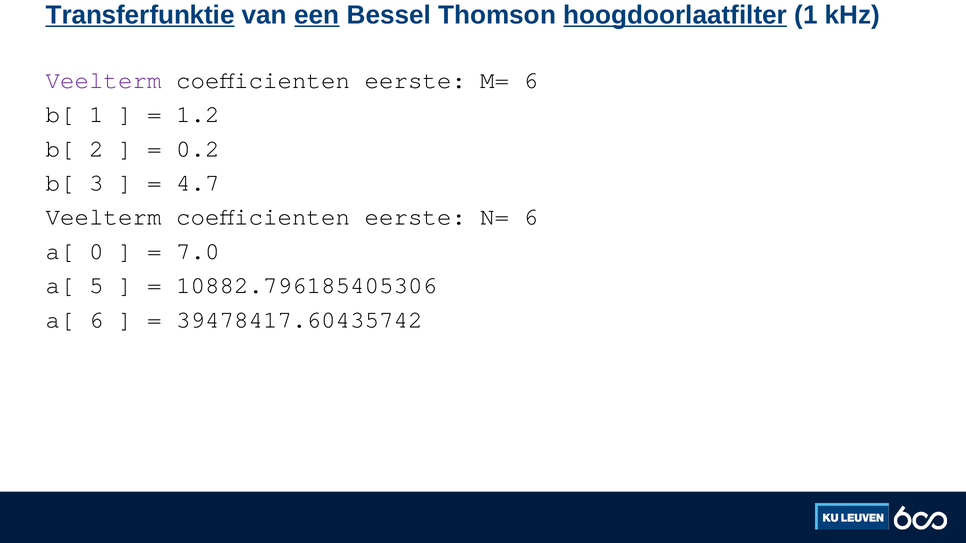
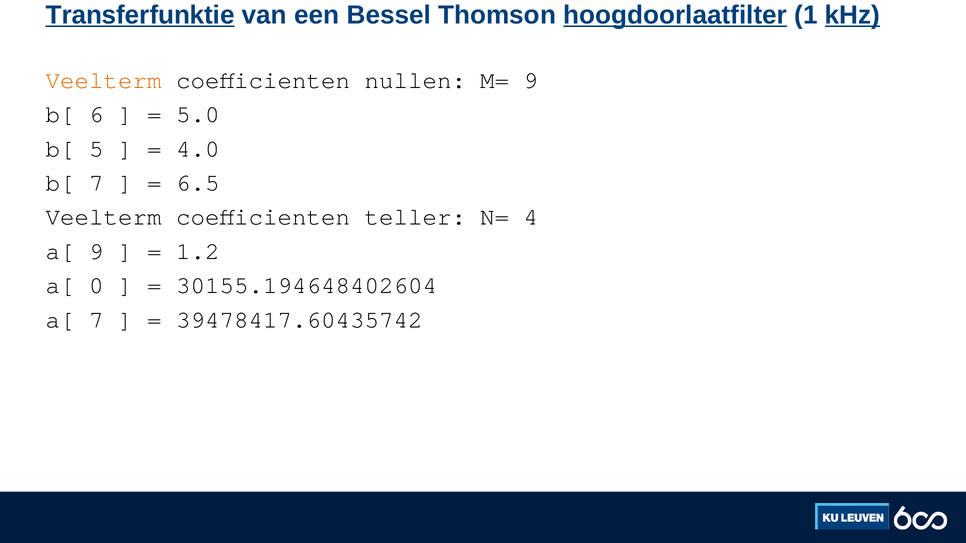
een underline: present -> none (317, 15)
kHz underline: none -> present (853, 15)
Veelterm colour: purple -> orange (104, 80)
eerste: eerste -> nullen (415, 80)
M= 6: 6 -> 9 (531, 80)
b[ 1: 1 -> 6 (96, 114)
1.2: 1.2 -> 5.0 (198, 114)
2: 2 -> 5 (96, 149)
0.2: 0.2 -> 4.0 (198, 149)
b[ 3: 3 -> 7 (96, 183)
4.7: 4.7 -> 6.5 (198, 183)
eerste: eerste -> teller (415, 217)
N= 6: 6 -> 4 (531, 217)
a[ 0: 0 -> 9 (96, 251)
7.0: 7.0 -> 1.2 (198, 251)
5: 5 -> 0 (96, 286)
10882.796185405306: 10882.796185405306 -> 30155.194648402604 (307, 286)
a[ 6: 6 -> 7 (96, 320)
